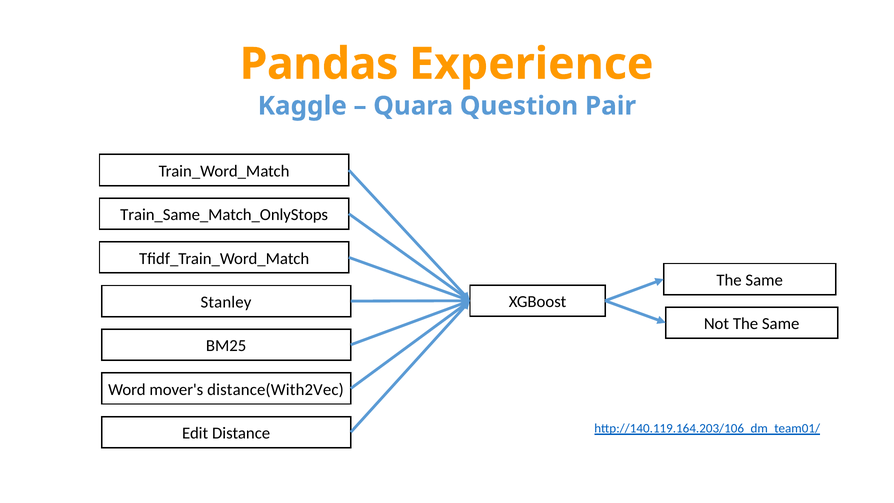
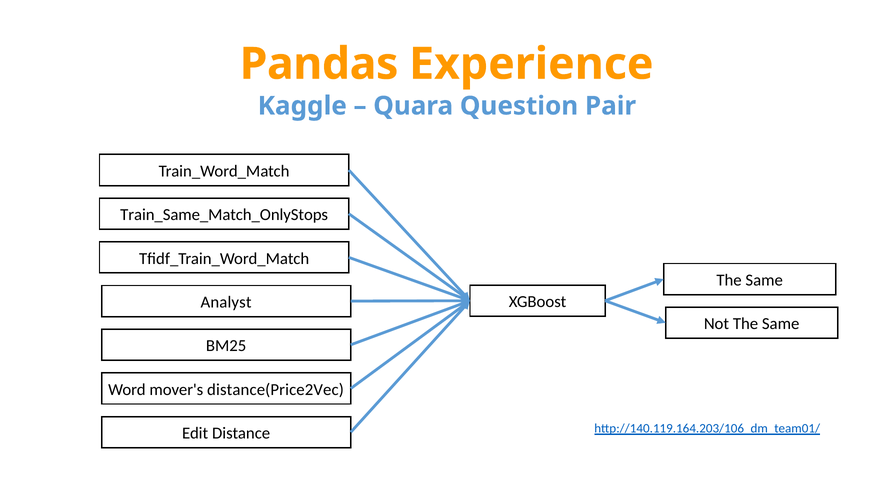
Stanley: Stanley -> Analyst (226, 302)
distance(With2Vec: distance(With2Vec -> distance(Price2Vec (275, 390)
